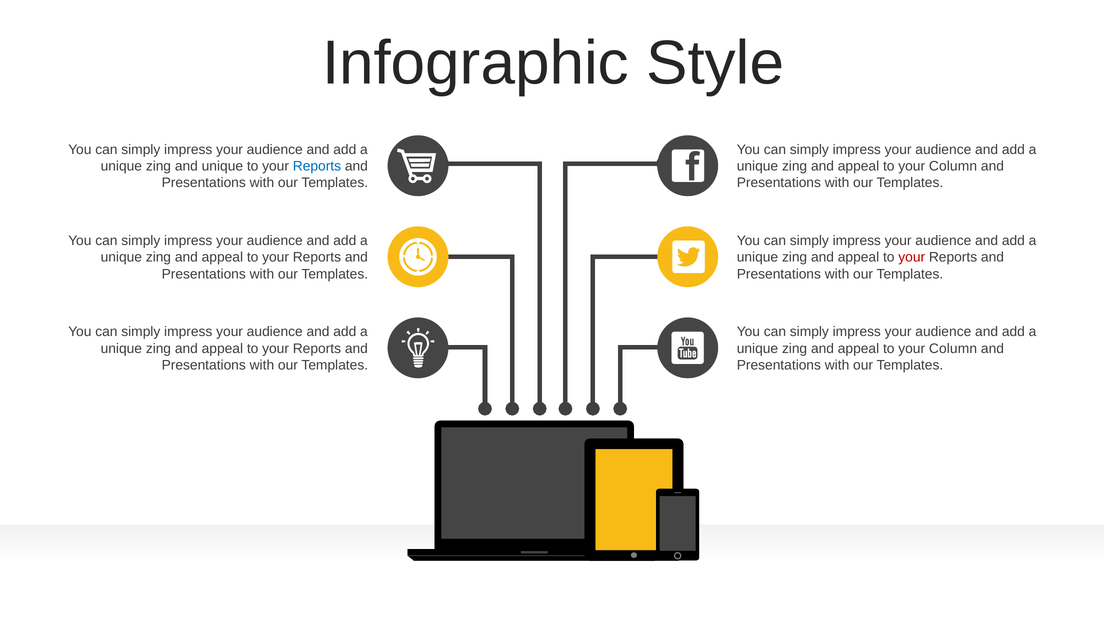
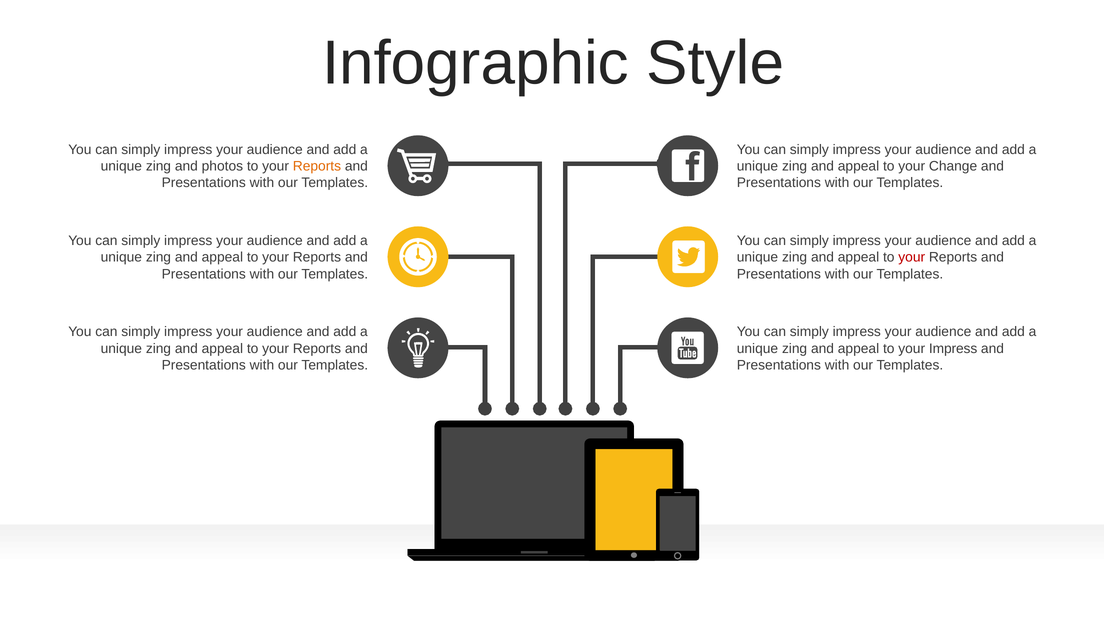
and unique: unique -> photos (222, 166)
Reports colour: blue -> orange (317, 166)
Column: Column -> Change (953, 166)
Column: Column -> Impress (953, 348)
